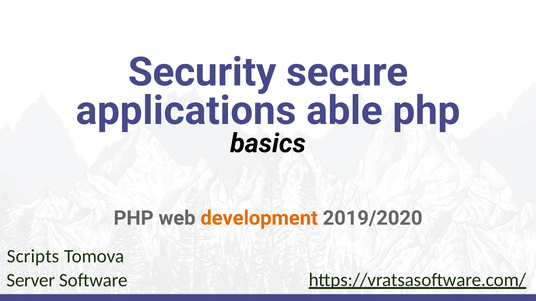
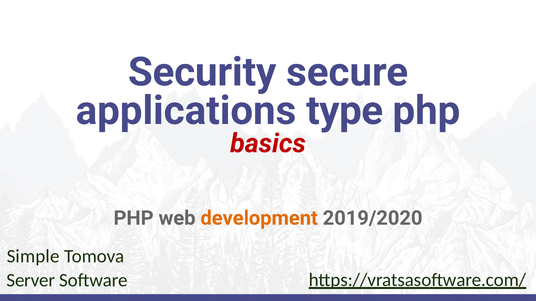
able: able -> type (345, 111)
basics colour: black -> red (268, 144)
Scripts: Scripts -> Simple (33, 257)
